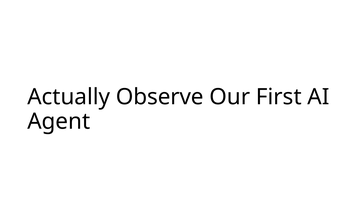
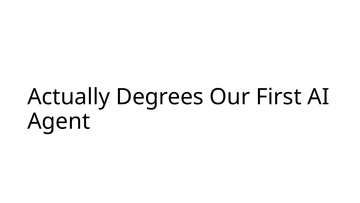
Observe: Observe -> Degrees (160, 97)
